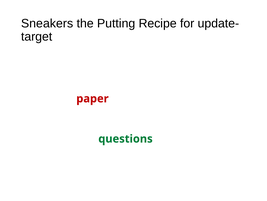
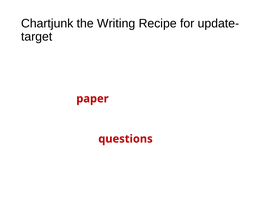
Sneakers: Sneakers -> Chartjunk (47, 23)
Putting: Putting -> Writing (116, 23)
questions colour: green -> red (125, 138)
